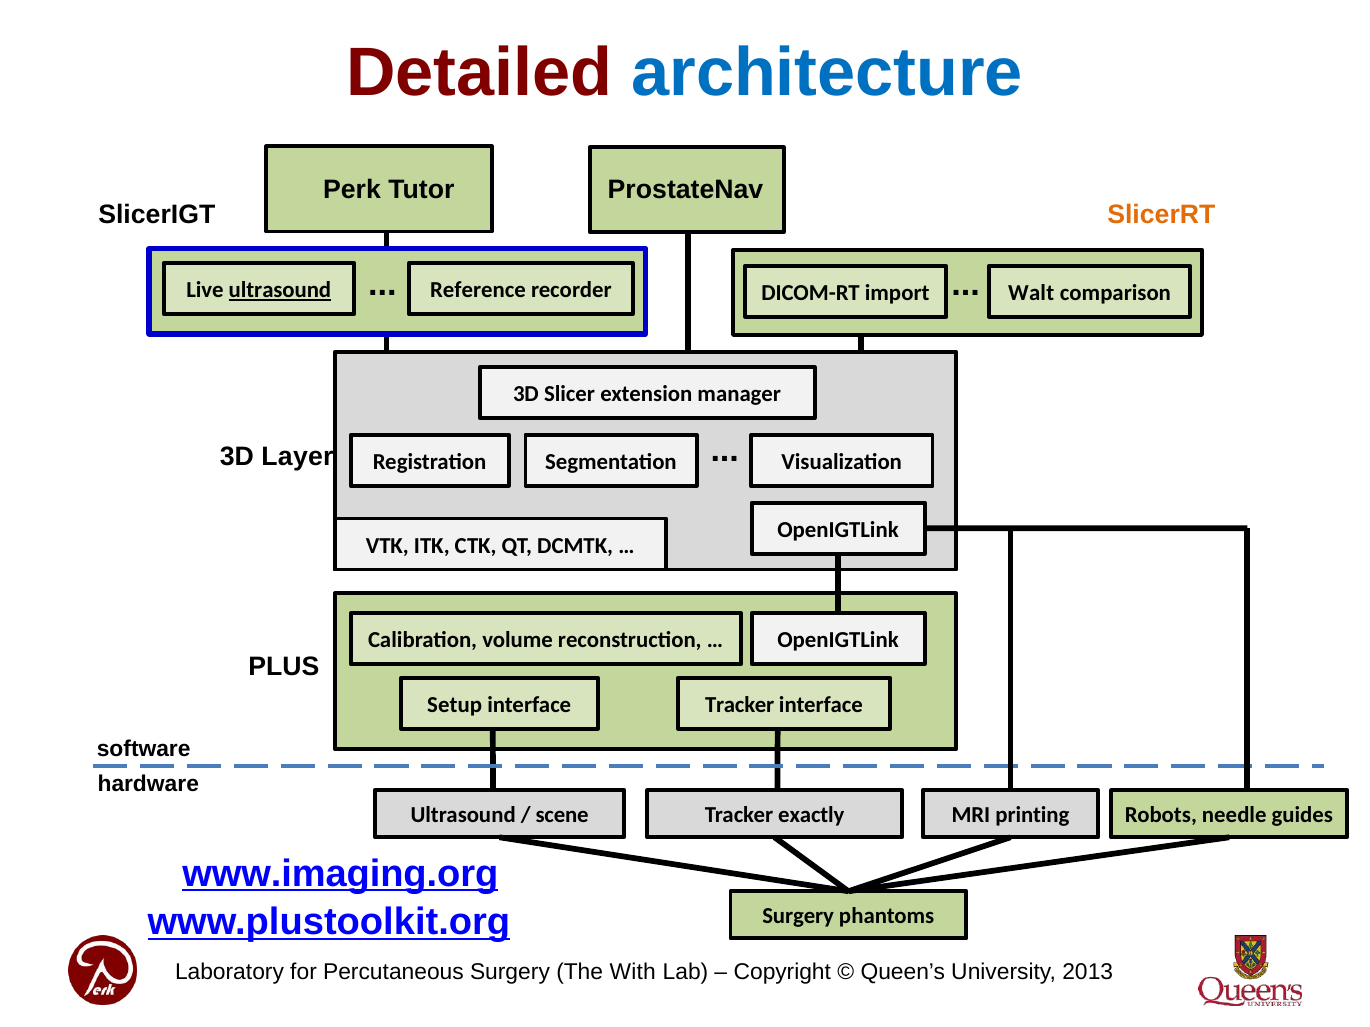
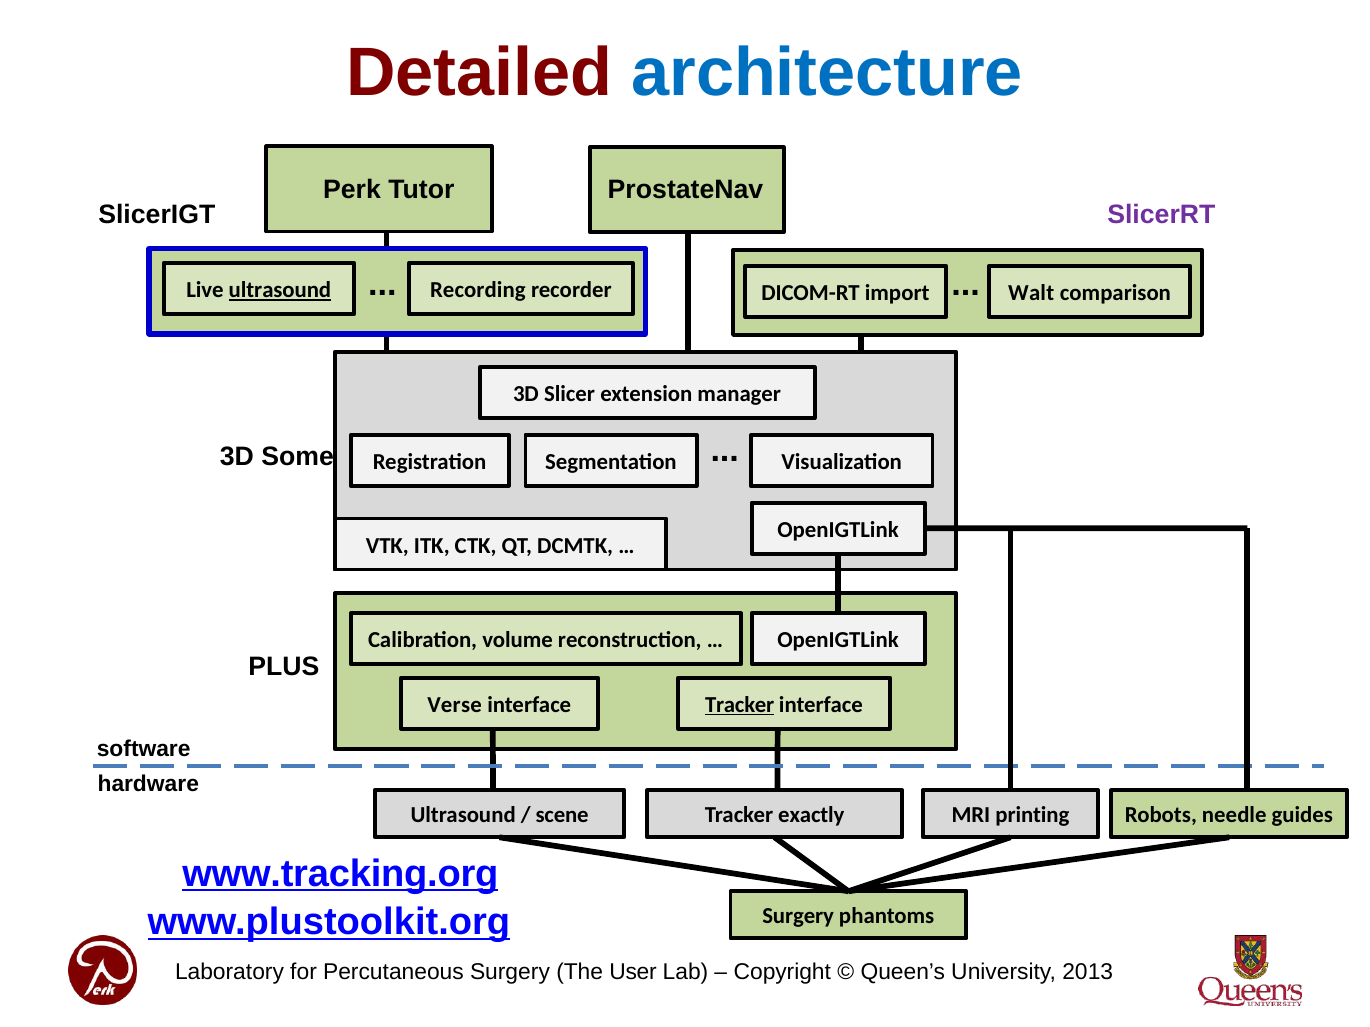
SlicerRT colour: orange -> purple (1161, 215)
Reference: Reference -> Recording (478, 290)
Layer: Layer -> Some (298, 457)
Setup: Setup -> Verse (455, 705)
Tracker underline: none -> present (740, 705)
www.imaging.org: www.imaging.org -> www.tracking.org (340, 874)
With: With -> User (633, 972)
